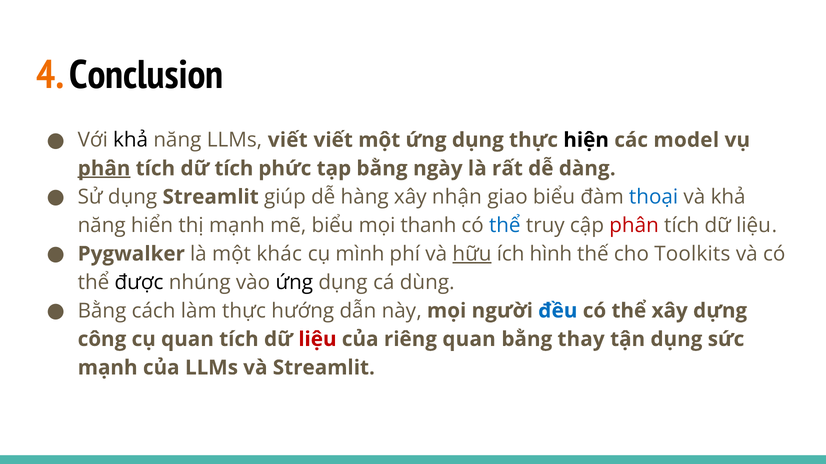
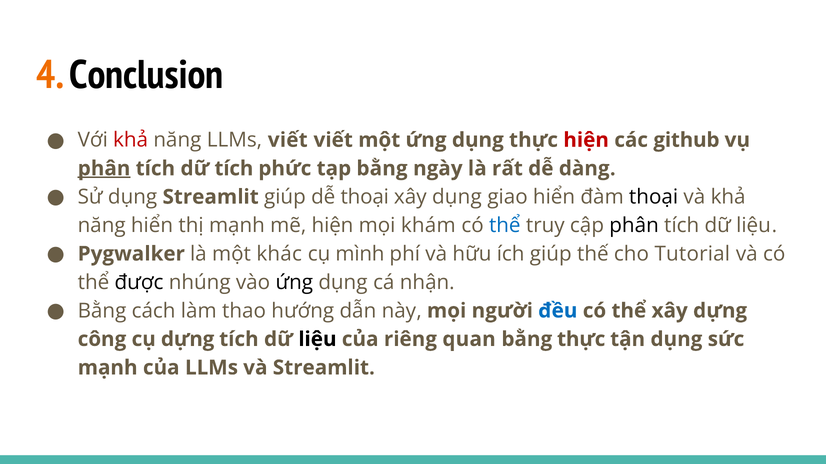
khả colour: black -> red (131, 140)
hiện colour: black -> red (586, 140)
model: model -> github (686, 140)
dễ hàng: hàng -> thoại (365, 197)
xây nhận: nhận -> dụng (457, 197)
giao biểu: biểu -> hiển (554, 197)
thoại colour: blue -> black (654, 197)
mẽ biểu: biểu -> hiện (333, 226)
thanh: thanh -> khám (428, 226)
phân colour: red -> black (634, 226)
hữu underline: present -> none (472, 254)
ích hình: hình -> giúp (551, 254)
Toolkits: Toolkits -> Tutorial (692, 254)
dùng: dùng -> nhận (427, 283)
làm thực: thực -> thao (244, 311)
cụ quan: quan -> dựng (188, 340)
liệu colour: red -> black (317, 340)
bằng thay: thay -> thực (581, 340)
